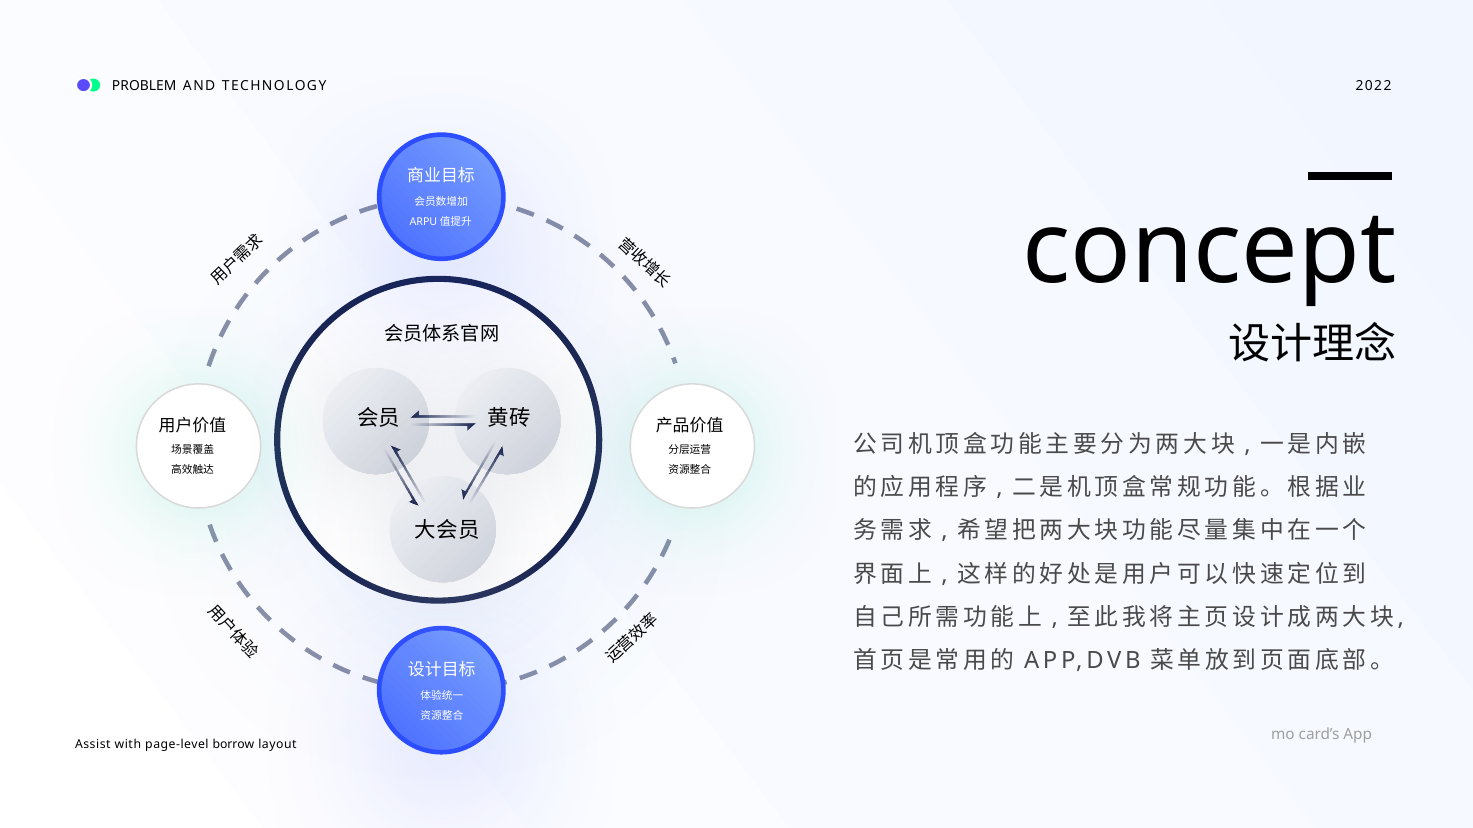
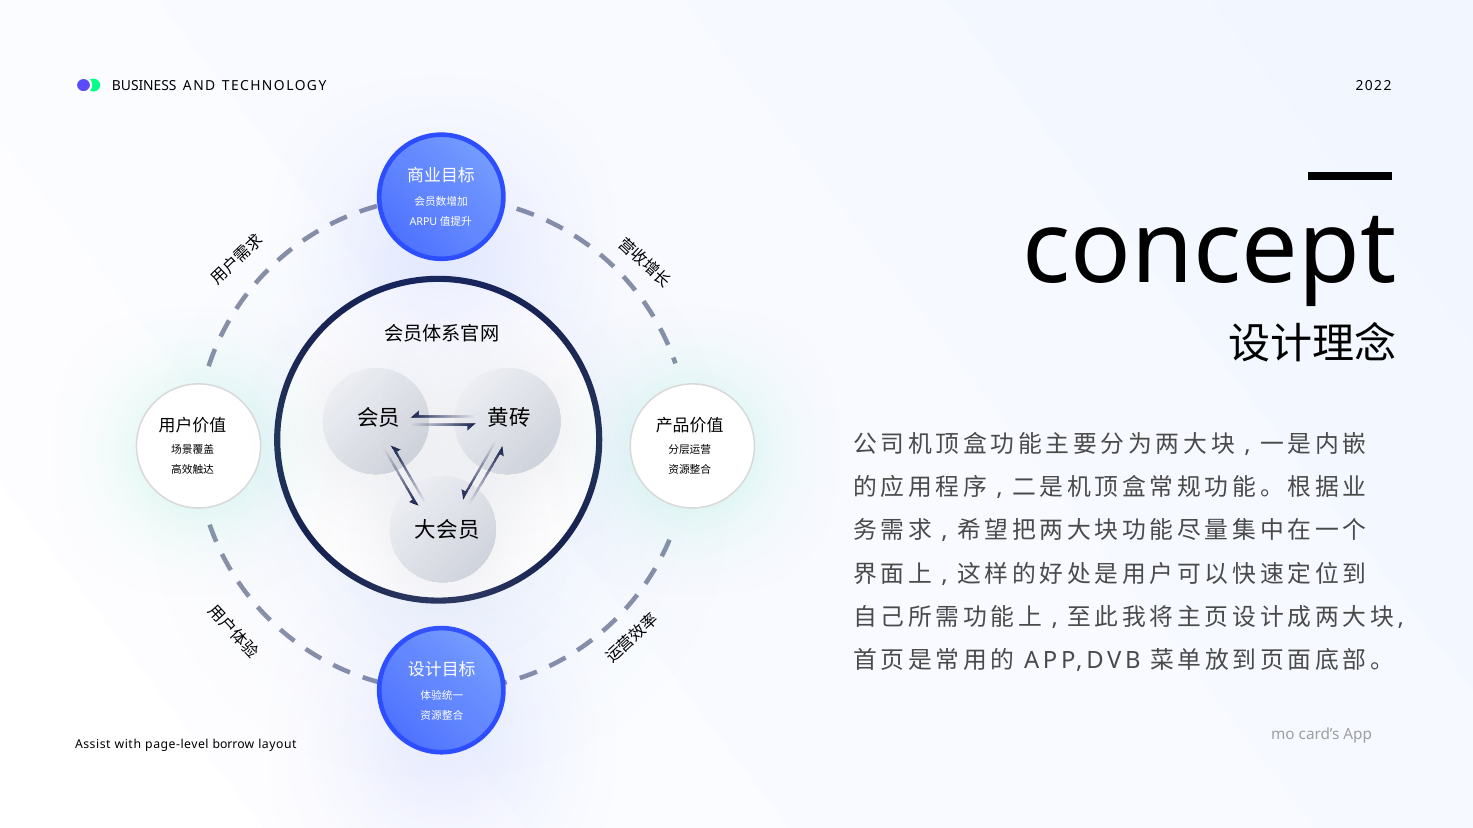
PROBLEM: PROBLEM -> BUSINESS (144, 86)
